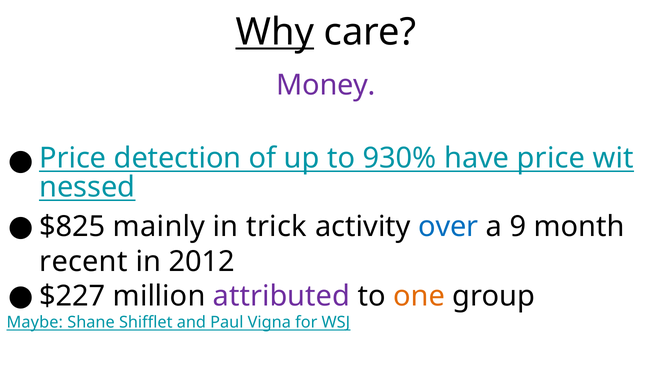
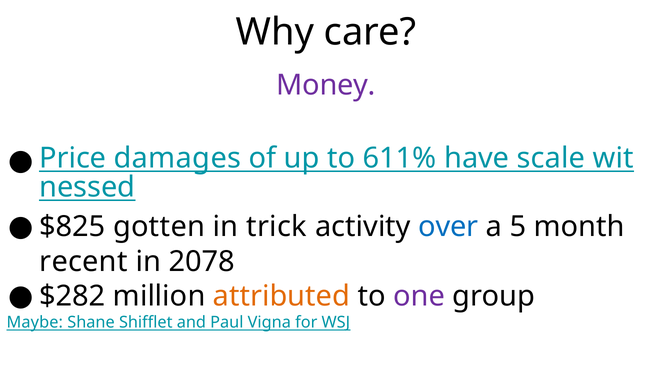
Why underline: present -> none (275, 32)
detection: detection -> damages (177, 158)
930%: 930% -> 611% (400, 158)
have price: price -> scale (551, 158)
mainly: mainly -> gotten (159, 226)
9: 9 -> 5 (518, 226)
2012: 2012 -> 2078 (202, 261)
$227: $227 -> $282 (72, 296)
attributed colour: purple -> orange (281, 296)
one colour: orange -> purple (419, 296)
